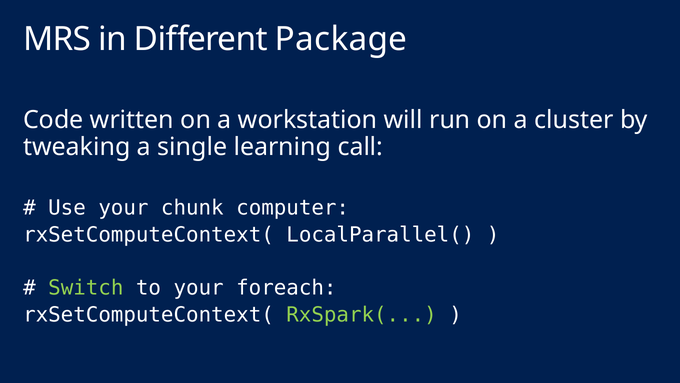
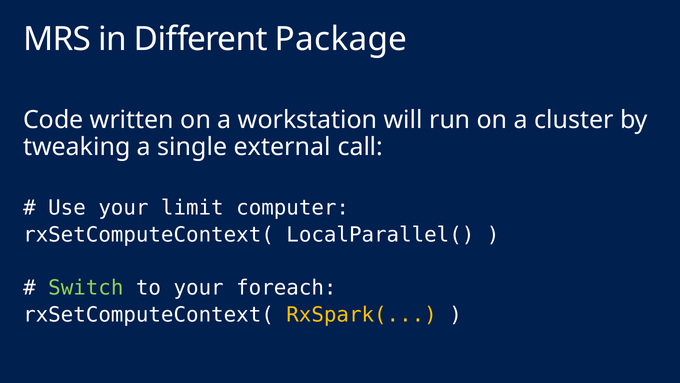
learning: learning -> external (282, 147)
chunk: chunk -> limit (192, 208)
RxSpark( colour: light green -> yellow (362, 314)
